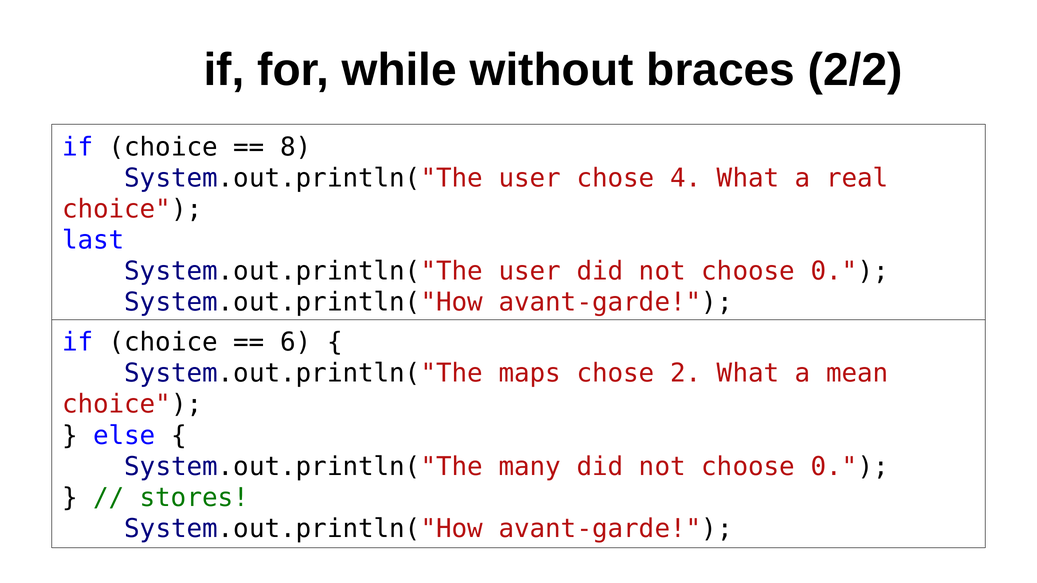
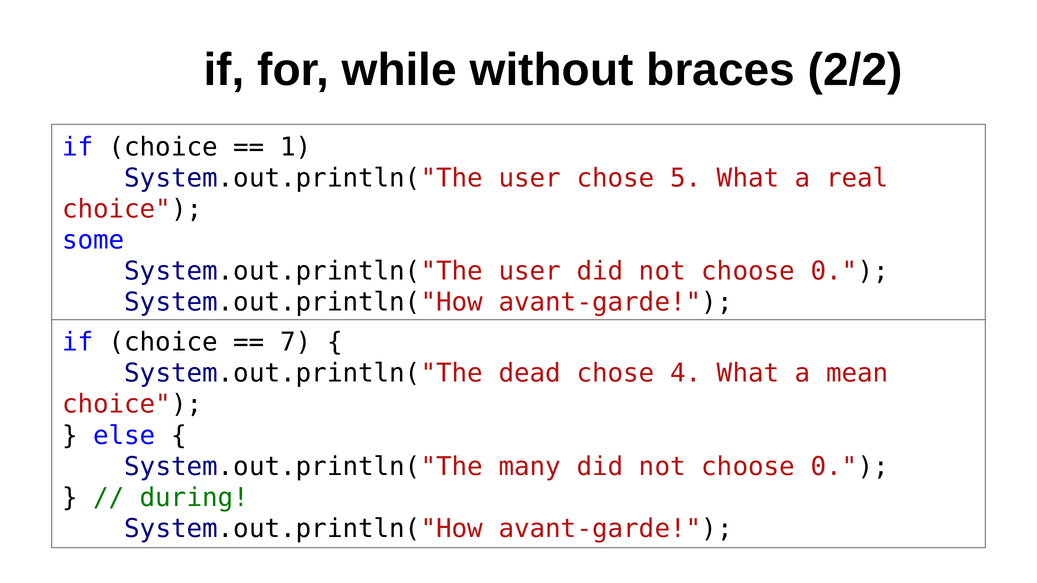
8: 8 -> 1 (296, 147)
4: 4 -> 5 (686, 178)
last: last -> some (93, 240)
6: 6 -> 7 (296, 342)
maps: maps -> dead (530, 374)
2: 2 -> 4 (686, 374)
stores: stores -> during (194, 498)
